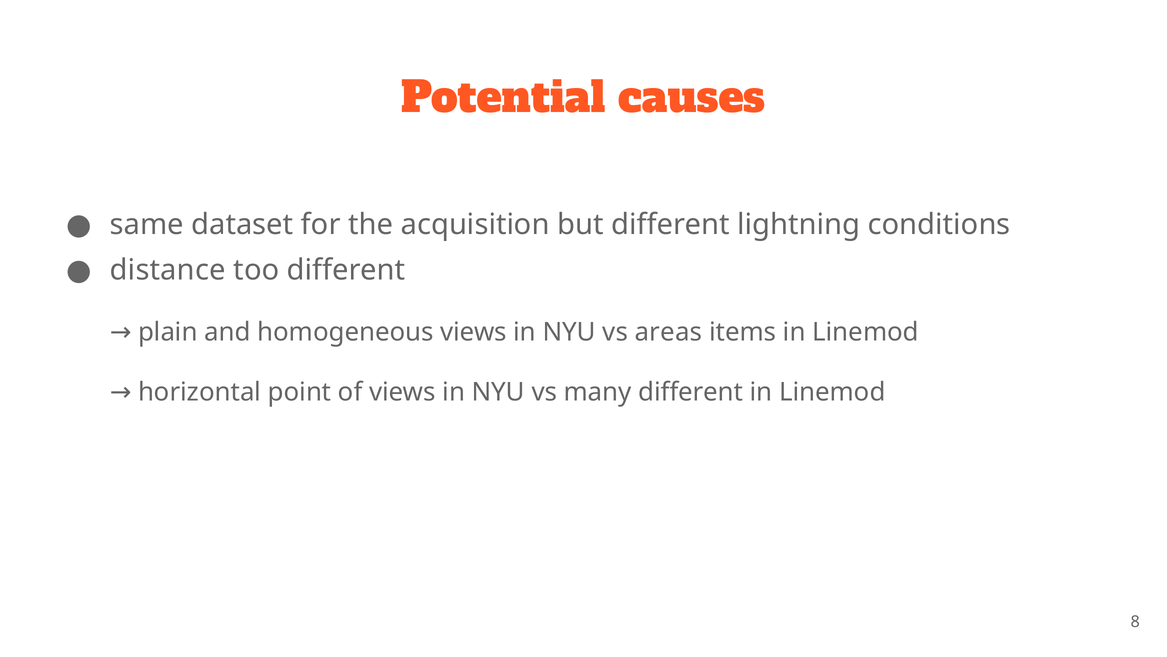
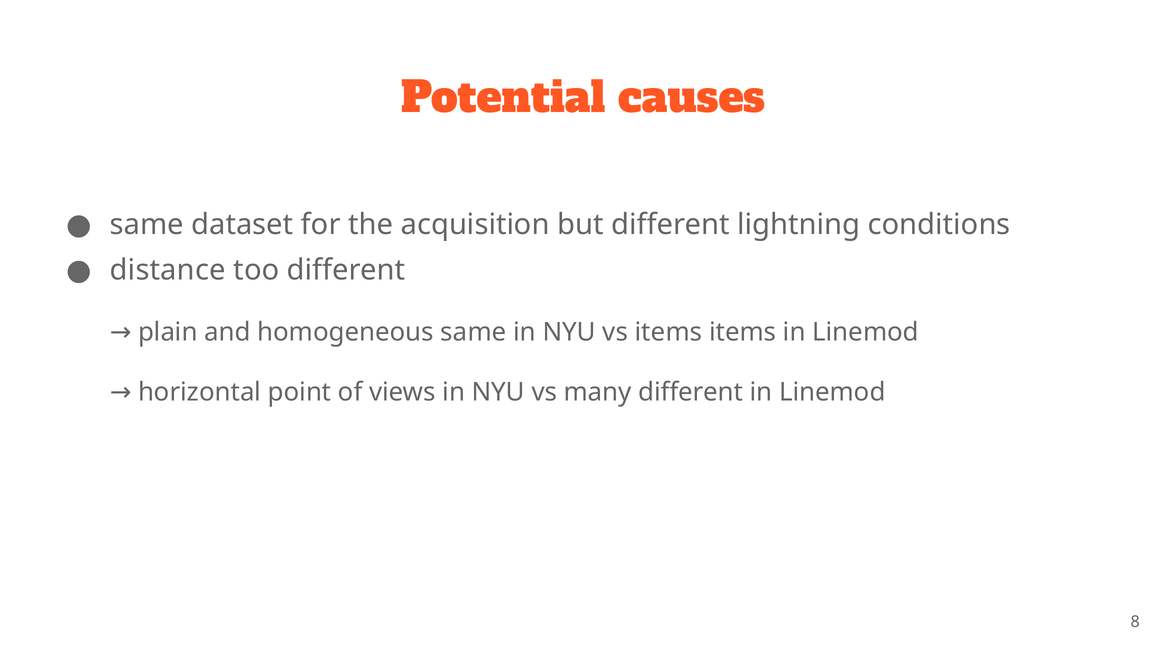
homogeneous views: views -> same (473, 332)
vs areas: areas -> items (668, 332)
